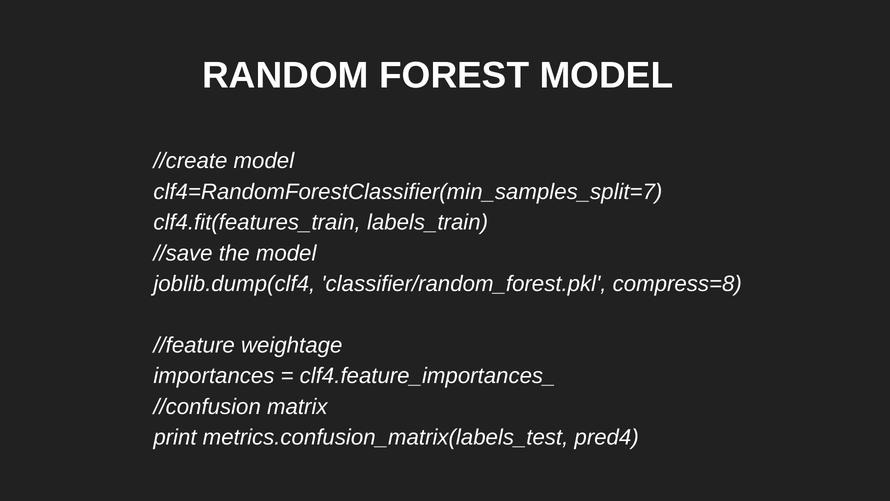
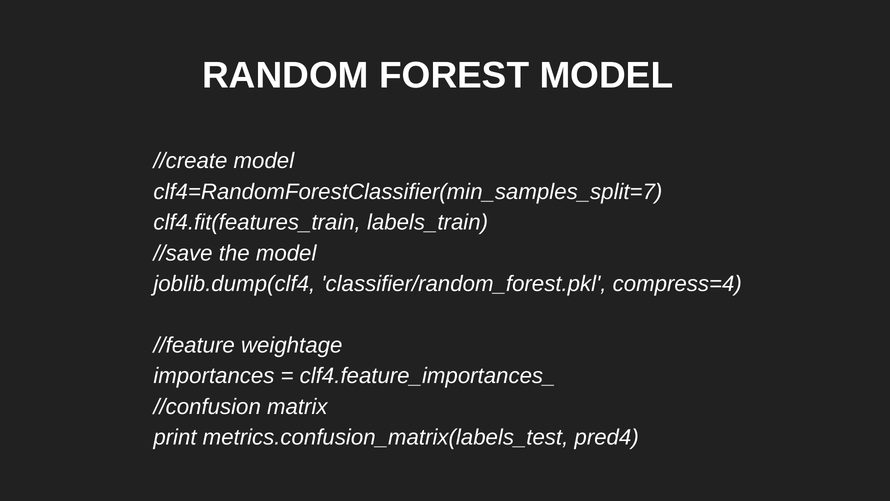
compress=8: compress=8 -> compress=4 (677, 284)
